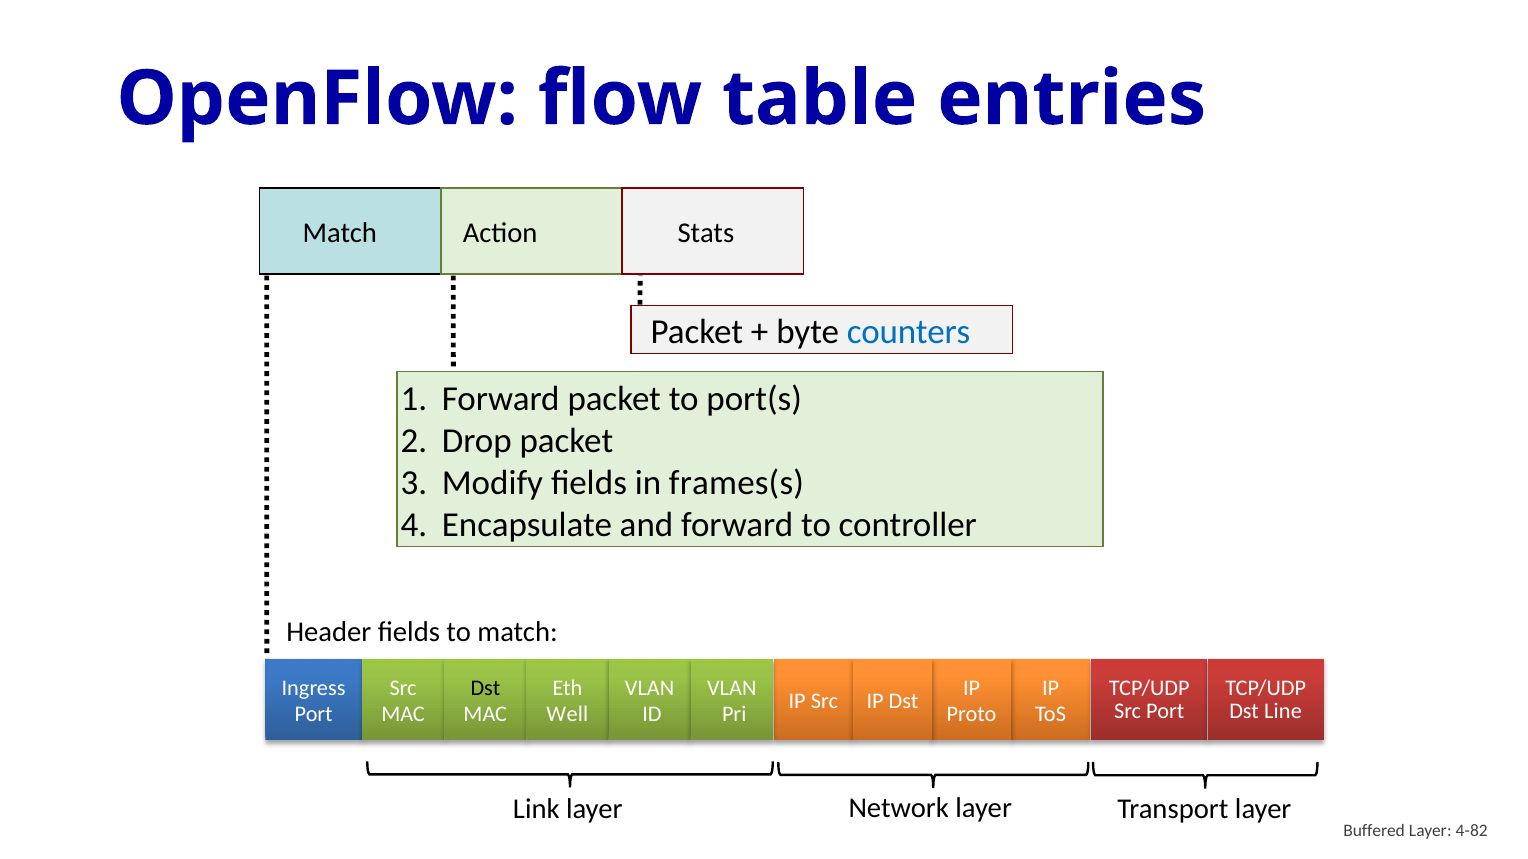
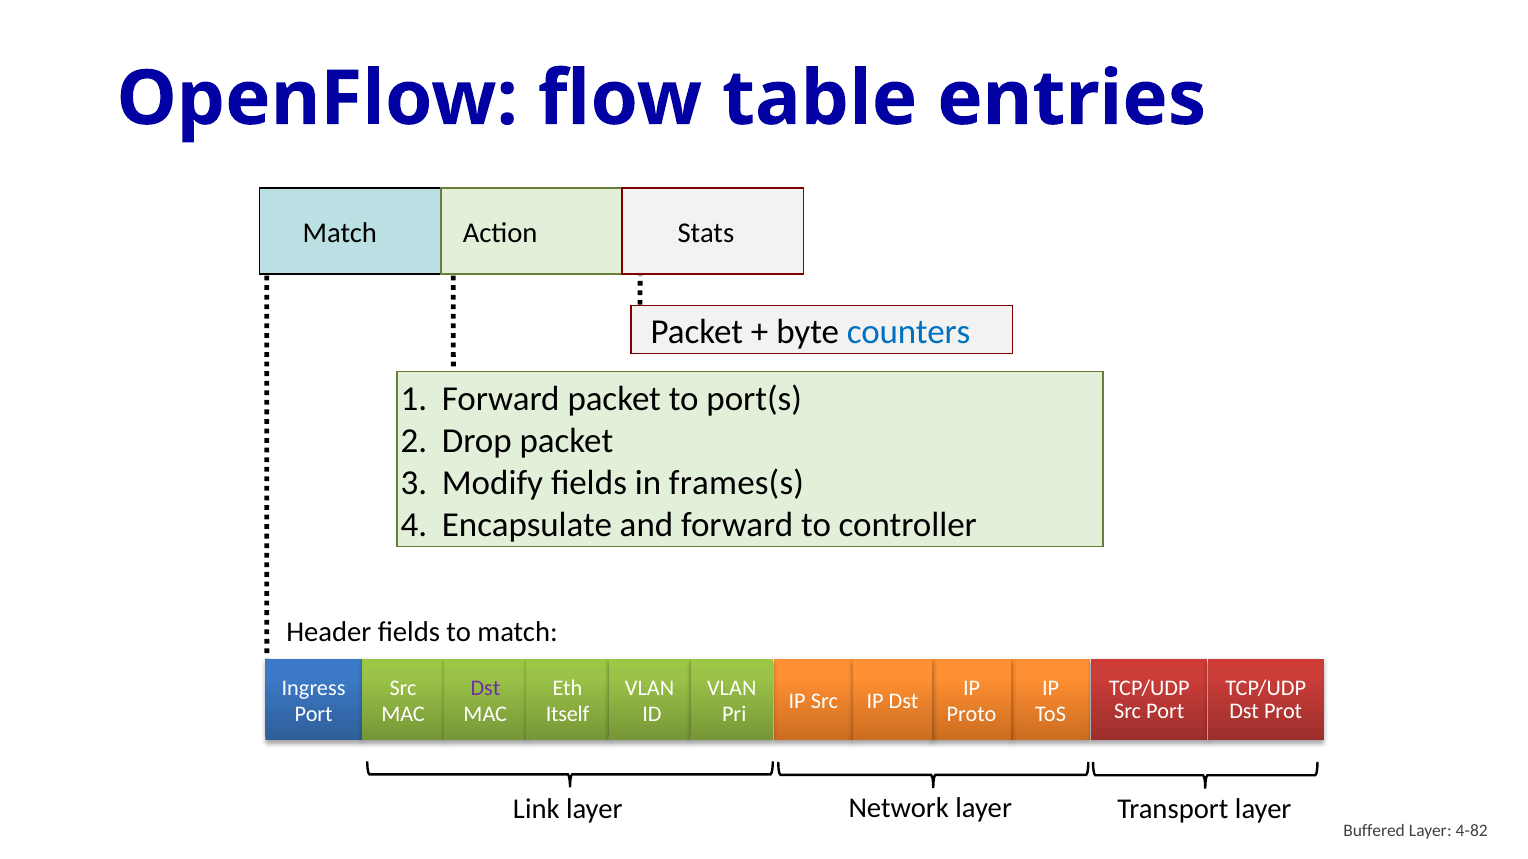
Dst colour: black -> purple (485, 688)
Line: Line -> Prot (1283, 712)
Well: Well -> Itself (568, 715)
